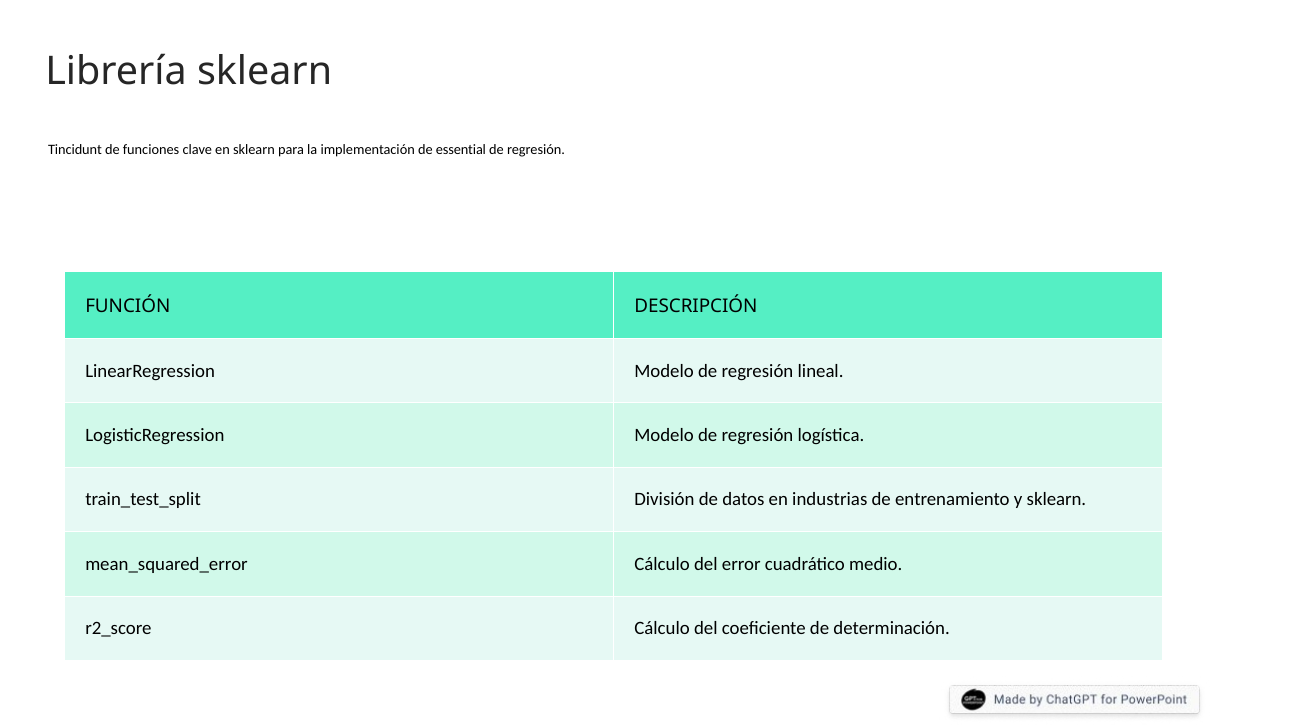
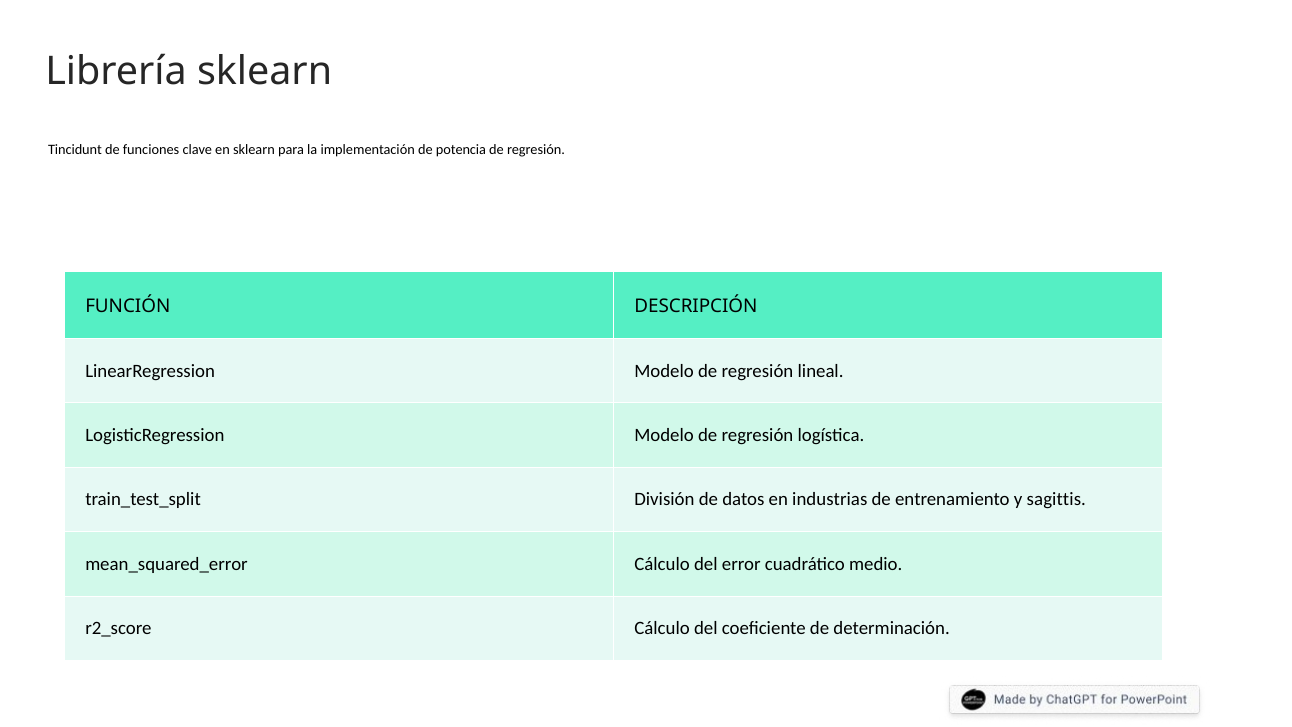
essential: essential -> potencia (461, 150)
y sklearn: sklearn -> sagittis (1056, 499)
